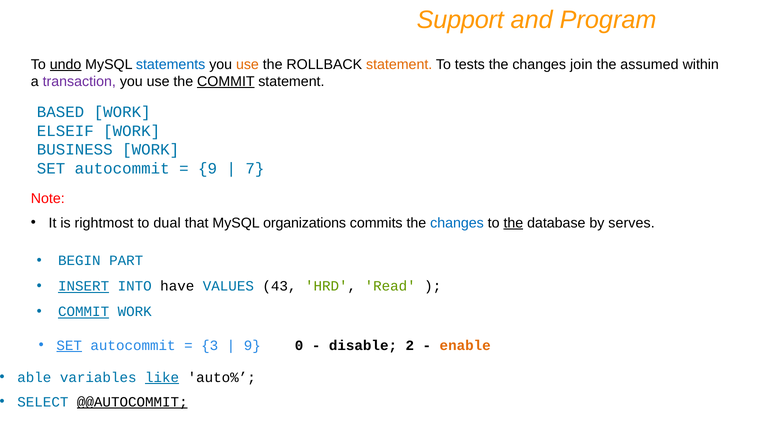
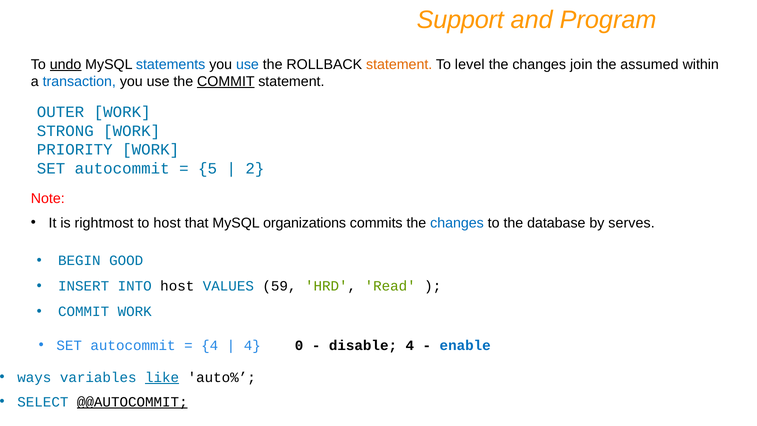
use colour: orange -> blue (247, 64)
tests: tests -> level (470, 64)
transaction colour: purple -> blue (79, 81)
BASED: BASED -> OUTER (61, 112)
ELSEIF: ELSEIF -> STRONG (65, 131)
BUSINESS: BUSINESS -> PRIORITY (75, 150)
9: 9 -> 5 (208, 169)
7: 7 -> 2 (255, 169)
to dual: dual -> host (167, 223)
the underline: present -> none (513, 223)
PART: PART -> GOOD (126, 261)
INSERT underline: present -> none (84, 286)
INTO have: have -> host (177, 286)
43: 43 -> 59 (279, 286)
COMMIT underline: present -> none (84, 312)
SET underline: present -> none (69, 345)
3: 3 -> 4 (210, 345)
9: 9 -> 4 (252, 345)
disable 2: 2 -> 4 (410, 345)
enable colour: orange -> blue (465, 345)
able: able -> ways (34, 377)
